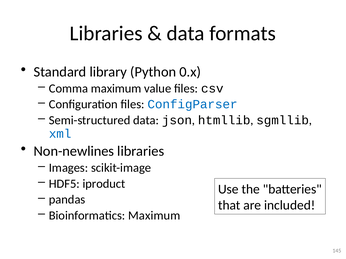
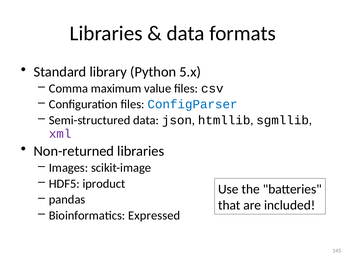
0.x: 0.x -> 5.x (190, 72)
xml colour: blue -> purple (60, 134)
Non-newlines: Non-newlines -> Non-returned (74, 151)
Bioinformatics Maximum: Maximum -> Expressed (154, 216)
